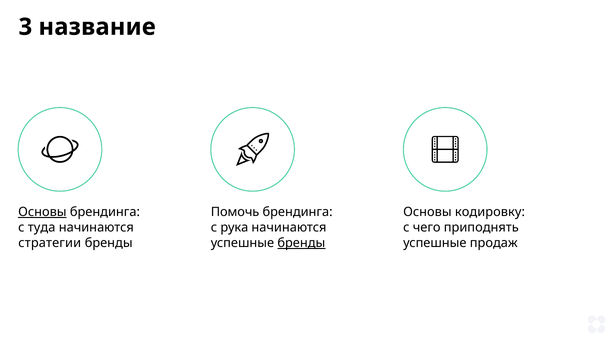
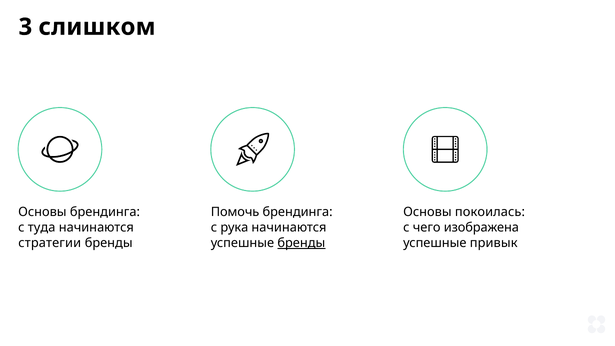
название: название -> слишком (97, 27)
Основы underline: present -> none (42, 212)
кодировку: кодировку -> покоилась (490, 212)
приподнять: приподнять -> изображена (481, 227)
продаж: продаж -> привык (494, 243)
